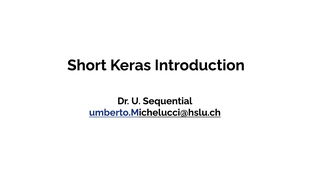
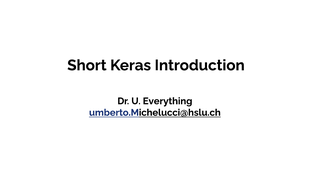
Sequential: Sequential -> Everything (168, 101)
